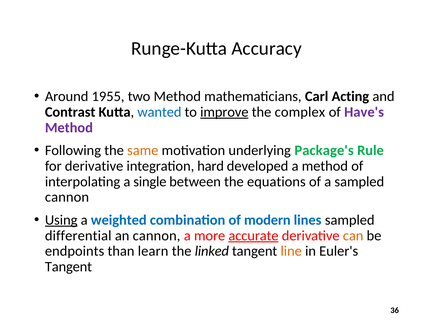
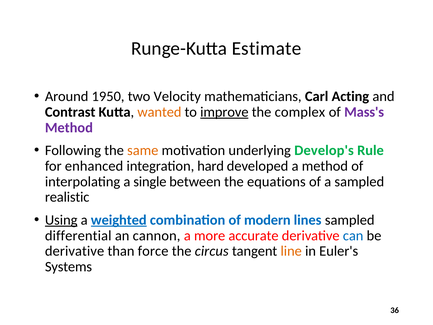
Accuracy: Accuracy -> Estimate (267, 49)
1955: 1955 -> 1950 (108, 96)
two Method: Method -> Velocity (177, 96)
wanted colour: blue -> orange (159, 112)
Have's: Have's -> Mass's (364, 112)
Package's: Package's -> Develop's (324, 150)
for derivative: derivative -> enhanced (94, 166)
cannon: cannon -> realistic (67, 197)
weighted underline: none -> present (119, 220)
accurate underline: present -> none (254, 235)
can colour: orange -> blue (353, 235)
endpoints: endpoints -> derivative (75, 251)
learn: learn -> force (153, 251)
linked: linked -> circus (212, 251)
Tangent: Tangent -> Systems (68, 267)
